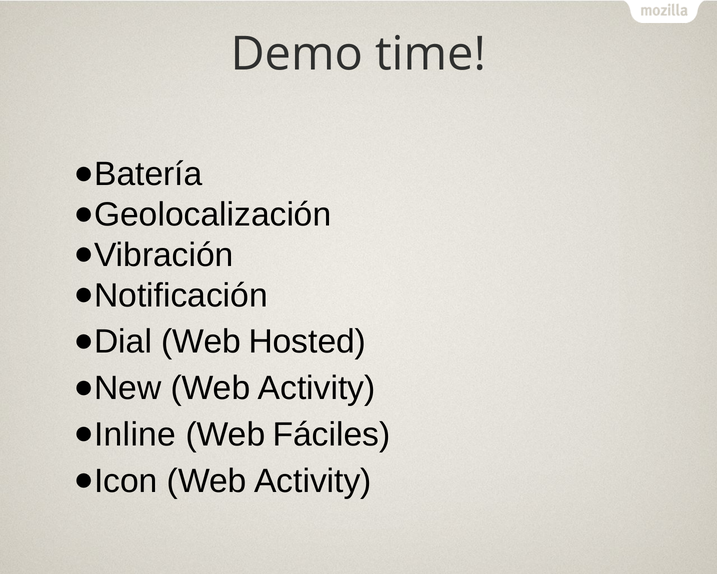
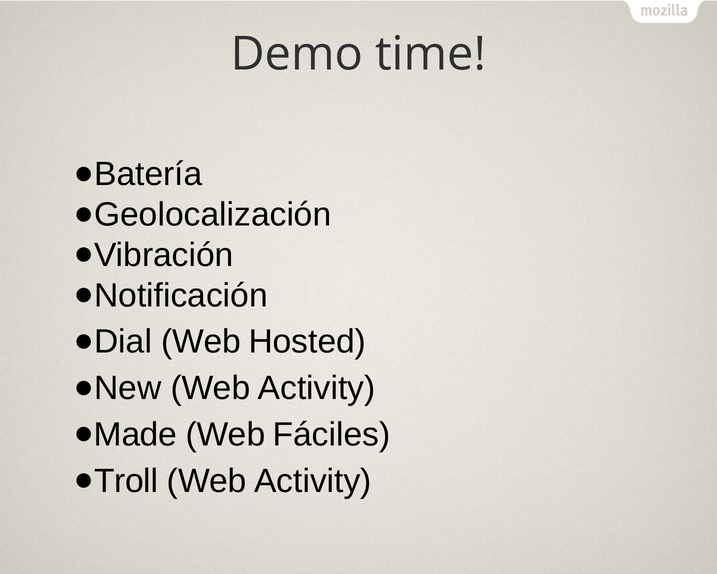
Inline: Inline -> Made (135, 434)
Icon: Icon -> Troll (126, 481)
